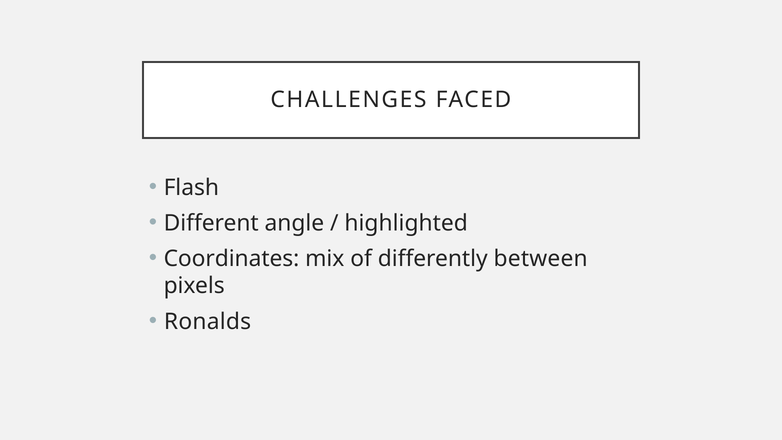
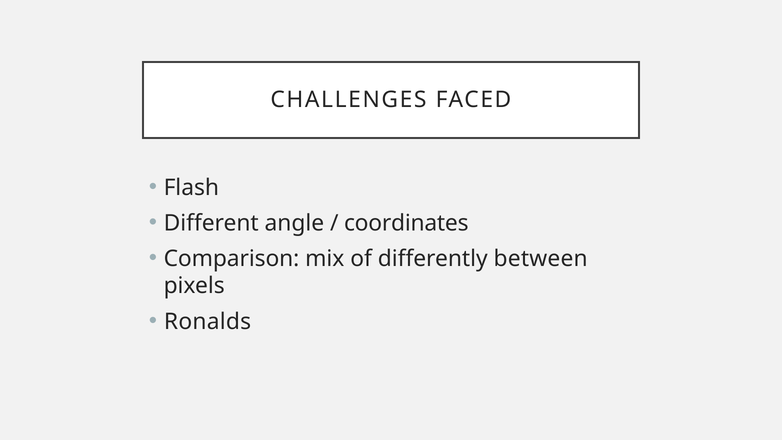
highlighted: highlighted -> coordinates (406, 223)
Coordinates: Coordinates -> Comparison (231, 258)
